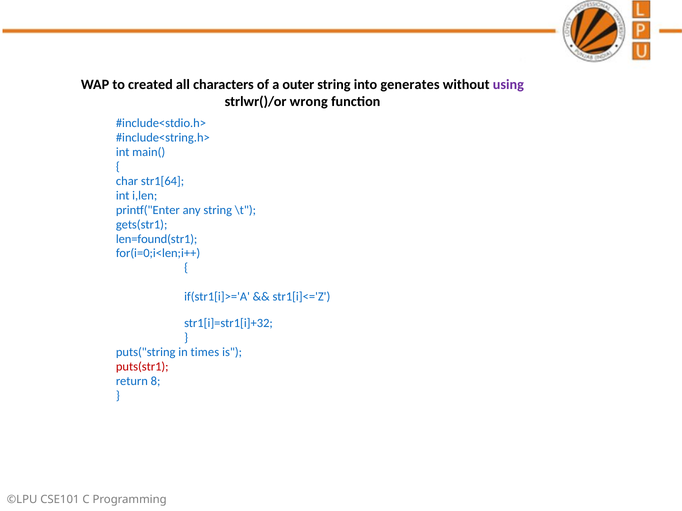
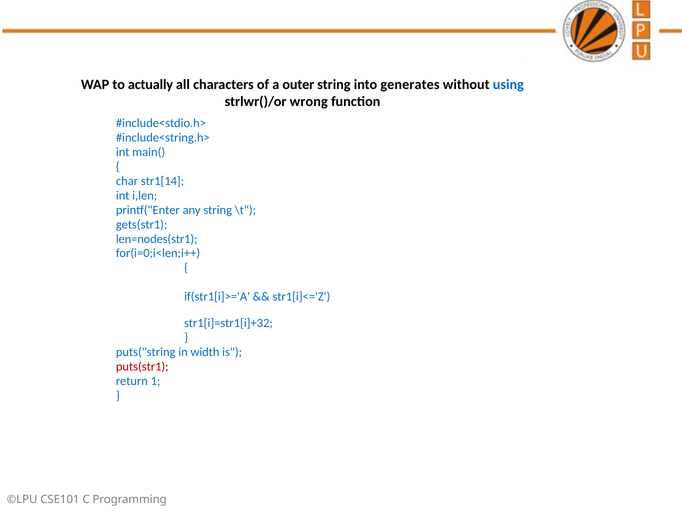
created: created -> actually (150, 85)
using colour: purple -> blue (508, 85)
str1[64: str1[64 -> str1[14 (163, 181)
len=found(str1: len=found(str1 -> len=nodes(str1 (157, 239)
times: times -> width (205, 353)
8: 8 -> 1 (156, 382)
